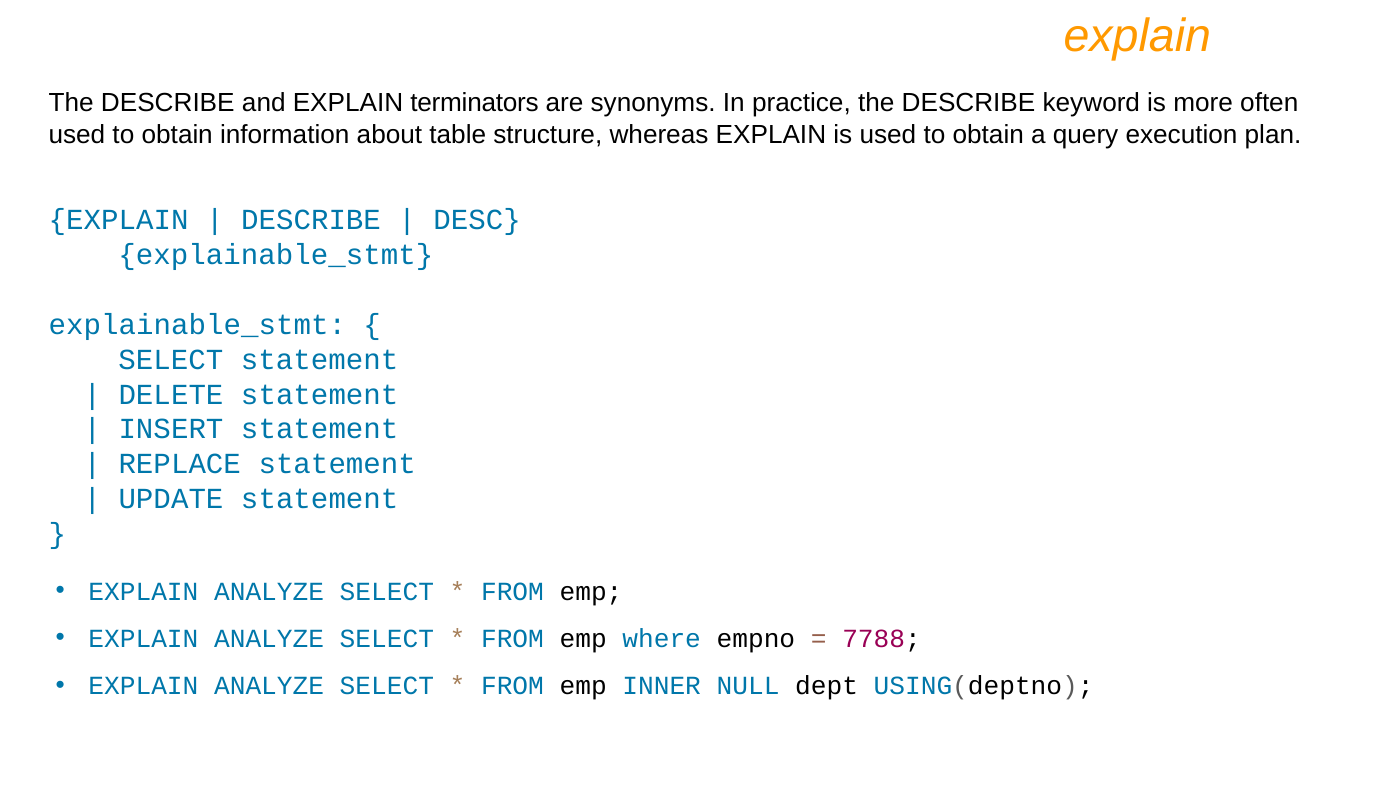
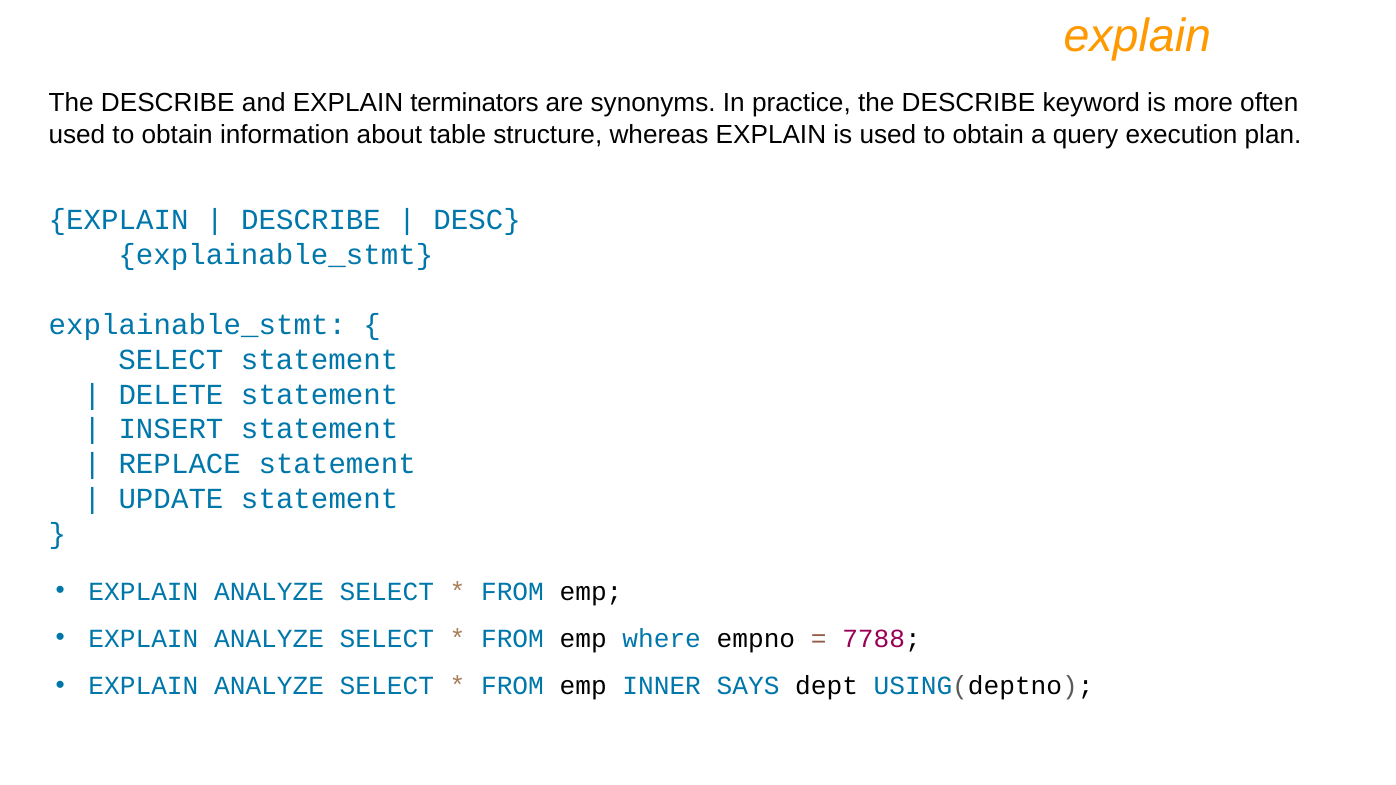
NULL: NULL -> SAYS (748, 686)
